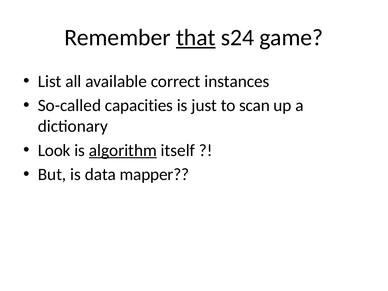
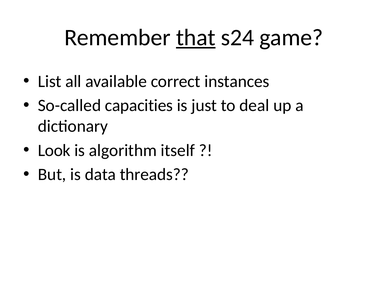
scan: scan -> deal (254, 106)
algorithm underline: present -> none (123, 150)
mapper: mapper -> threads (154, 175)
